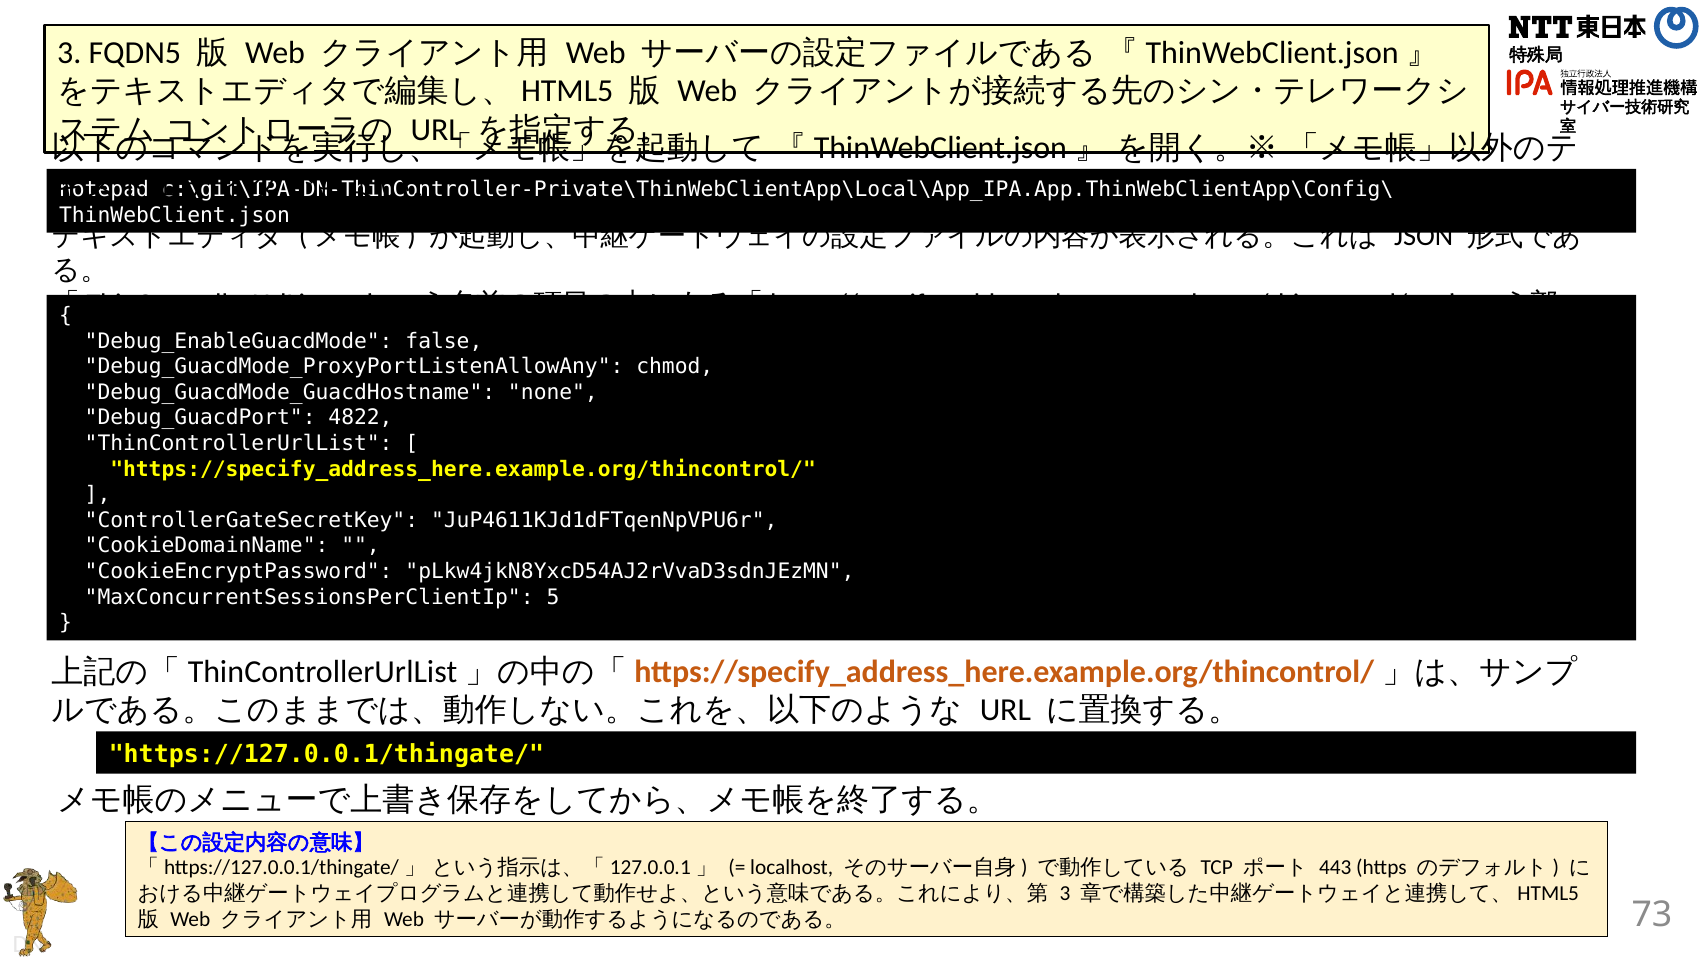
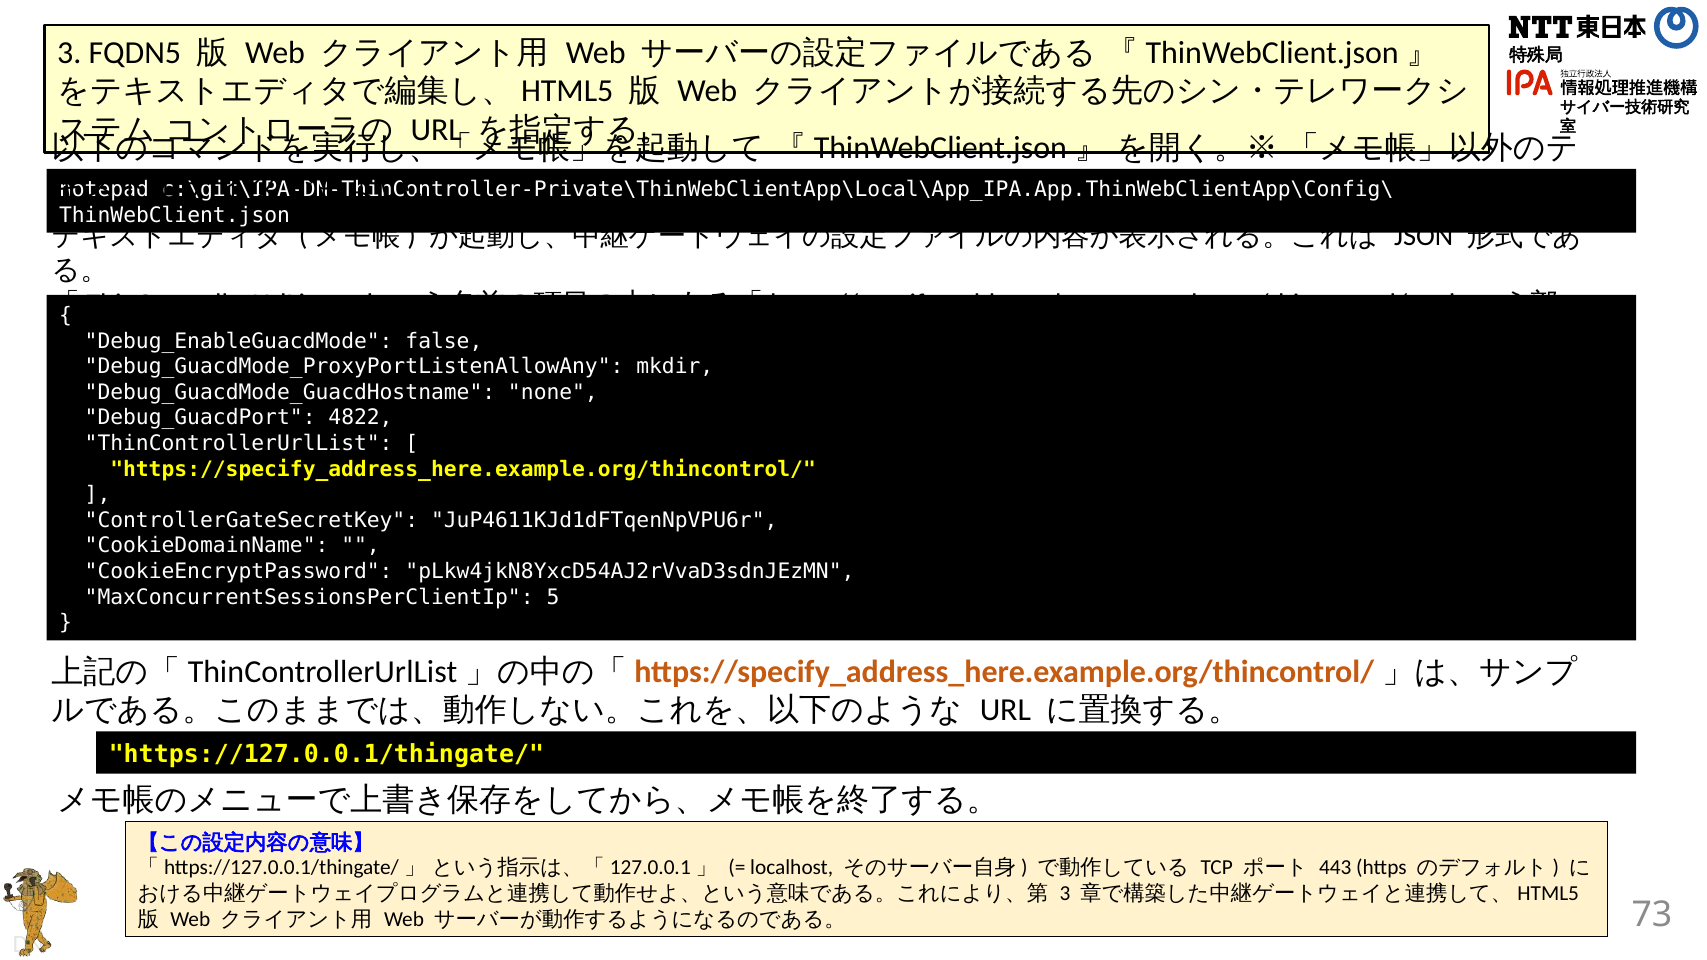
chmod: chmod -> mkdir (675, 367)
